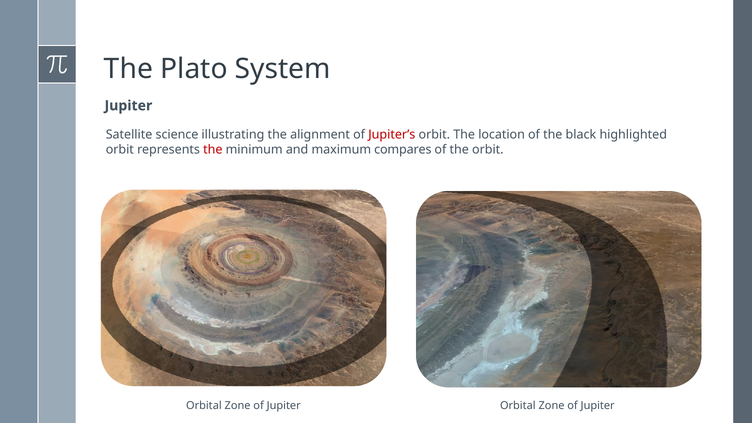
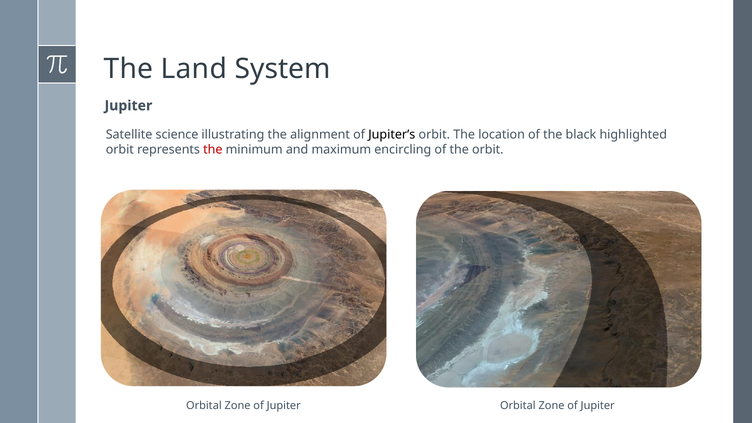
Plato: Plato -> Land (194, 69)
Jupiter’s colour: red -> black (392, 135)
compares: compares -> encircling (403, 150)
